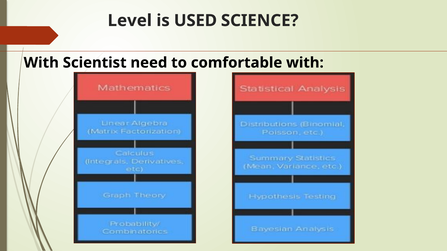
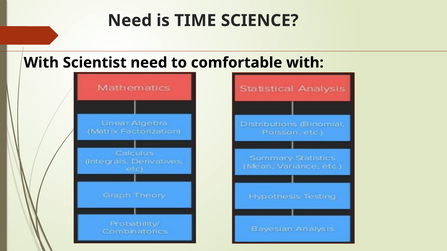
Level: Level -> Need (130, 21)
USED: USED -> TIME (195, 21)
